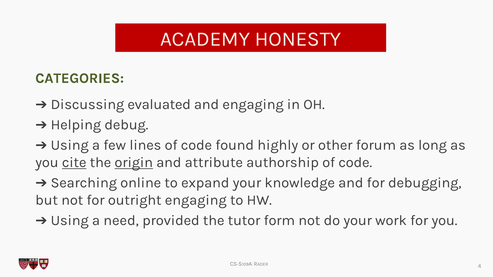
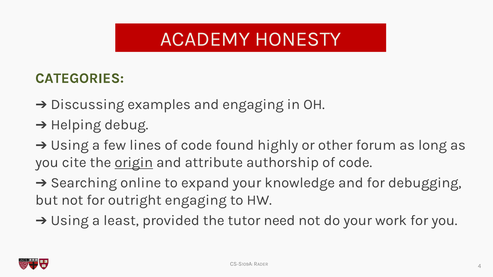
evaluated: evaluated -> examples (159, 105)
cite underline: present -> none (74, 163)
need: need -> least (121, 221)
form: form -> need (279, 221)
